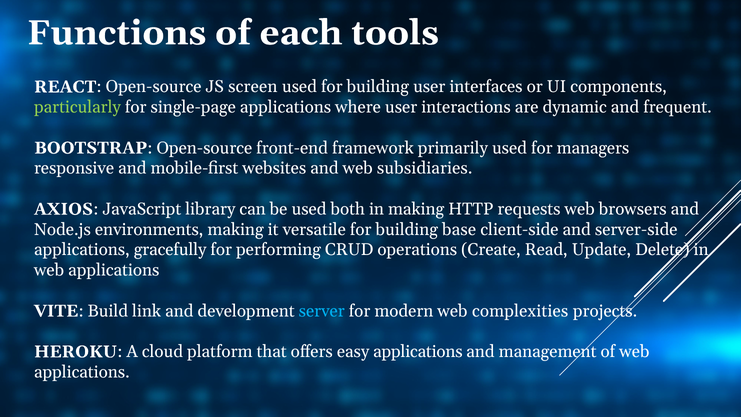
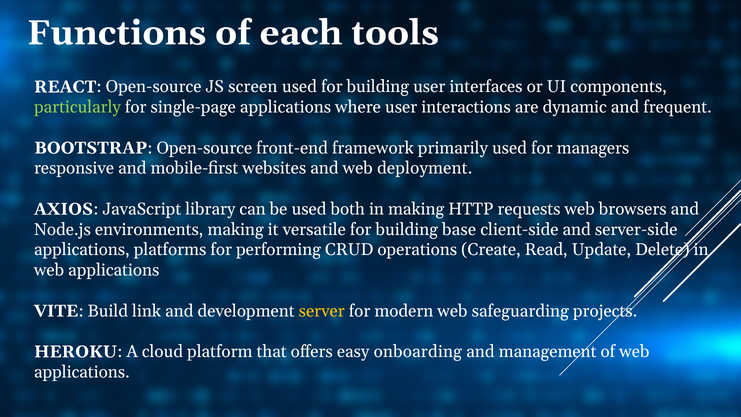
subsidiaries: subsidiaries -> deployment (425, 168)
gracefully: gracefully -> platforms (170, 250)
server colour: light blue -> yellow (322, 311)
complexities: complexities -> safeguarding (520, 311)
easy applications: applications -> onboarding (418, 352)
